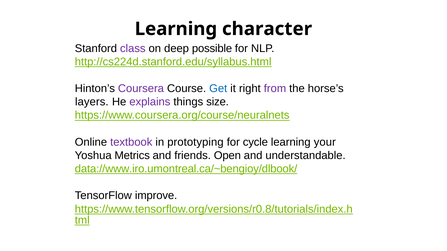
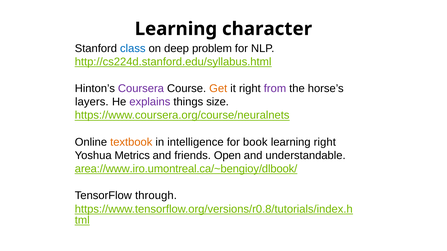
class colour: purple -> blue (133, 48)
possible: possible -> problem (212, 48)
Get colour: blue -> orange (218, 89)
textbook colour: purple -> orange (131, 142)
prototyping: prototyping -> intelligence (195, 142)
cycle: cycle -> book (255, 142)
learning your: your -> right (325, 142)
data://www.iro.umontreal.ca/~bengioy/dlbook/: data://www.iro.umontreal.ca/~bengioy/dlbook/ -> area://www.iro.umontreal.ca/~bengioy/dlbook/ (186, 169)
improve: improve -> through (156, 196)
